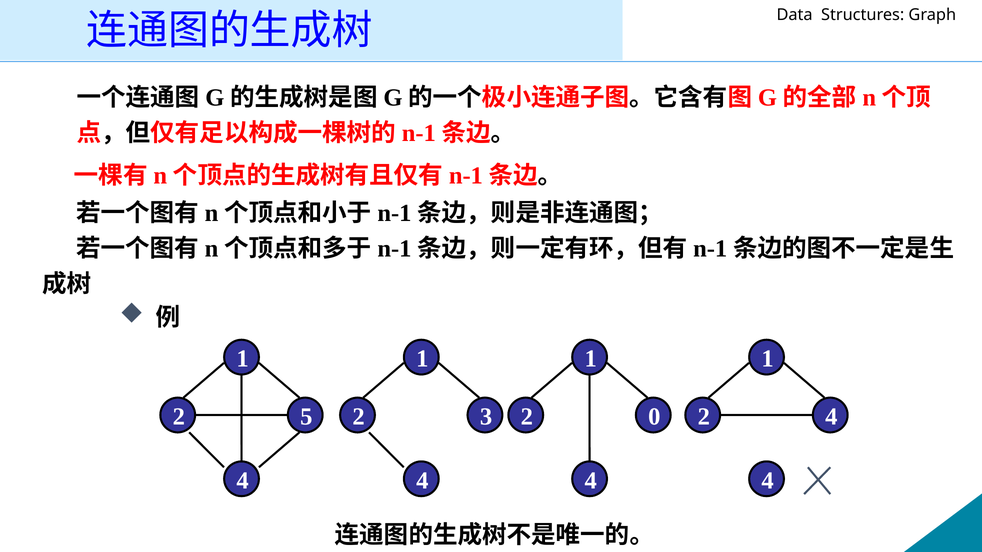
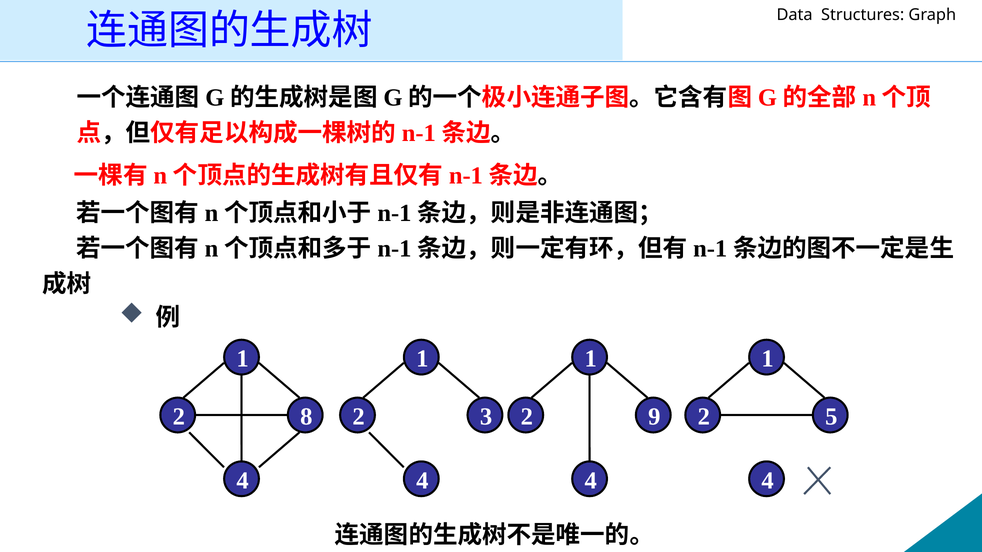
5: 5 -> 8 (306, 417)
0: 0 -> 9 (654, 417)
2 4: 4 -> 5 (831, 417)
